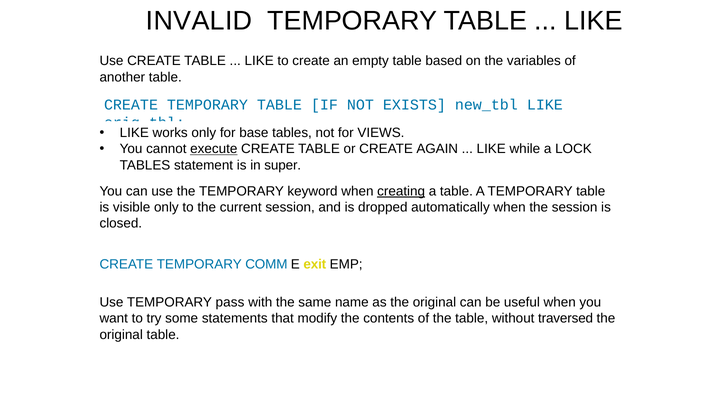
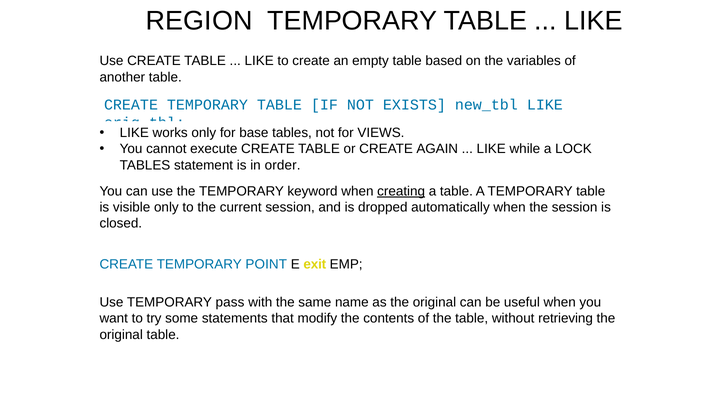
INVALID: INVALID -> REGION (199, 21)
execute underline: present -> none (214, 149)
super: super -> order (283, 165)
COMM: COMM -> POINT (266, 264)
traversed: traversed -> retrieving (566, 318)
